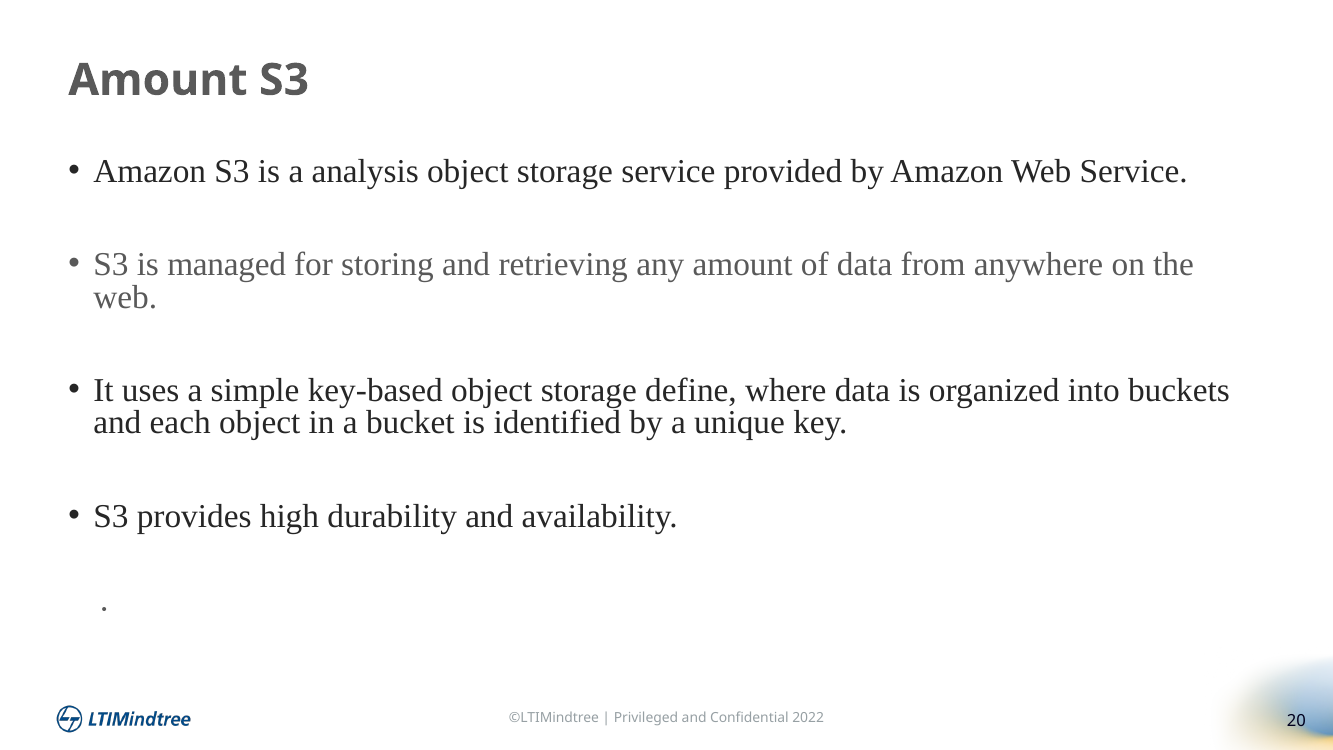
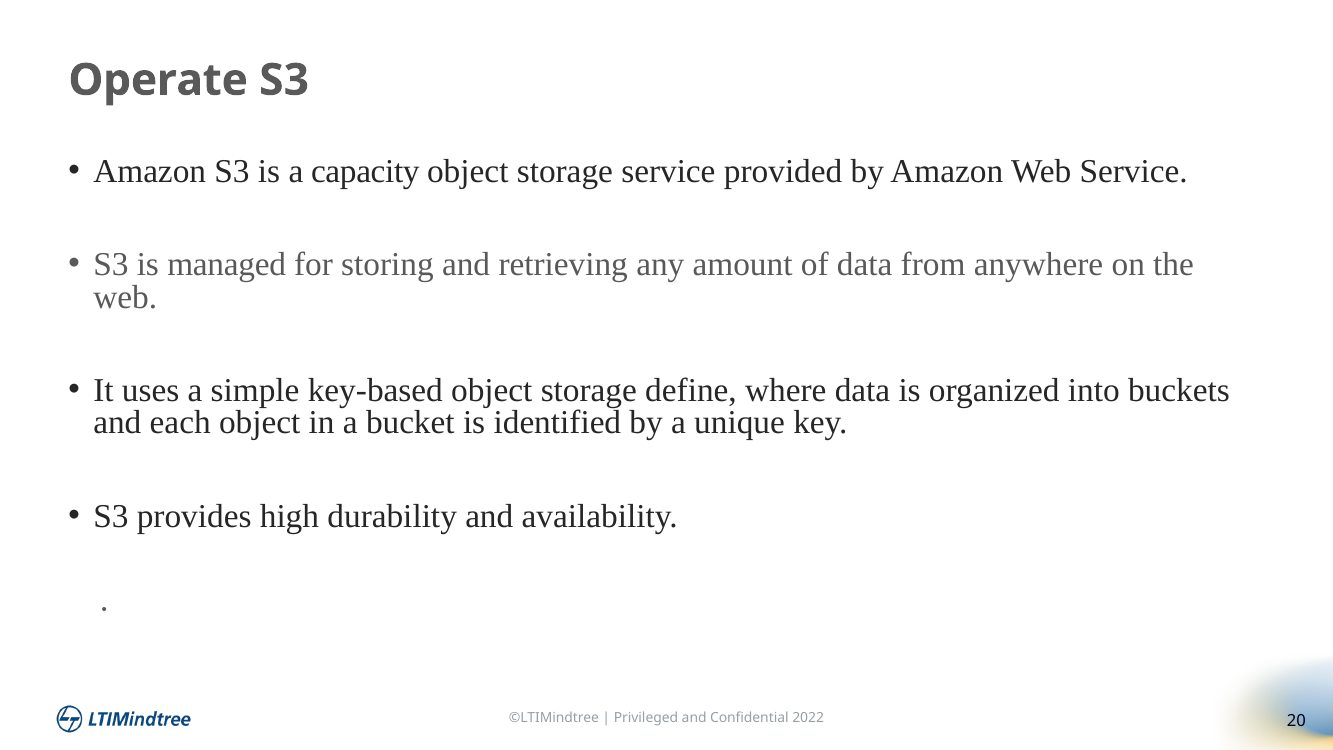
Amount: Amount -> Operate (158, 80)
analysis: analysis -> capacity (365, 171)
